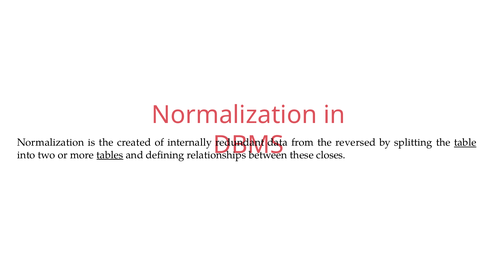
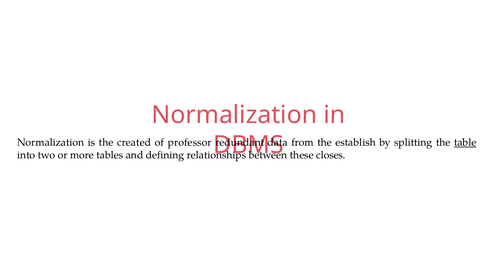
internally: internally -> professor (190, 142)
reversed: reversed -> establish (356, 142)
tables underline: present -> none (110, 155)
